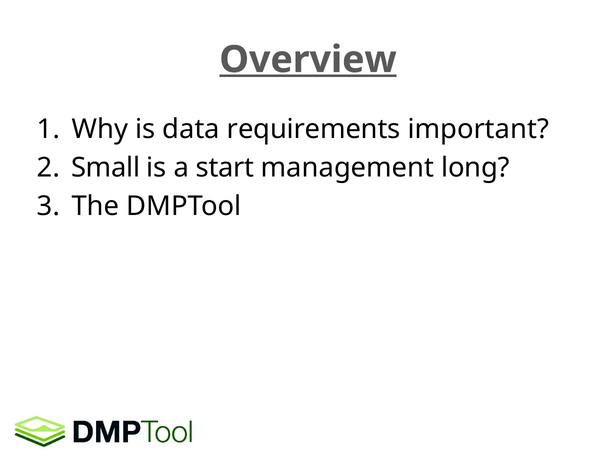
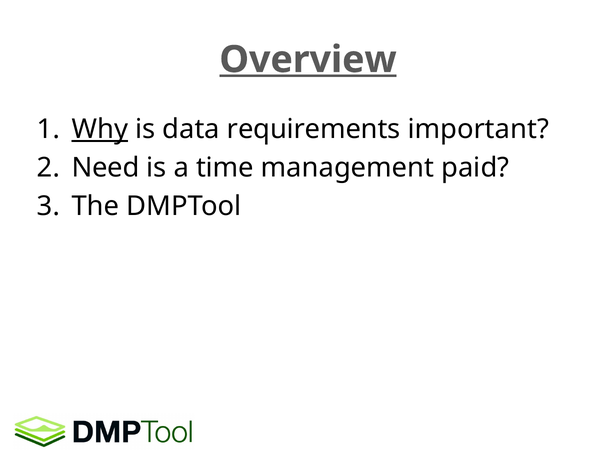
Why underline: none -> present (100, 129)
Small: Small -> Need (106, 168)
start: start -> time (225, 168)
long: long -> paid (475, 168)
